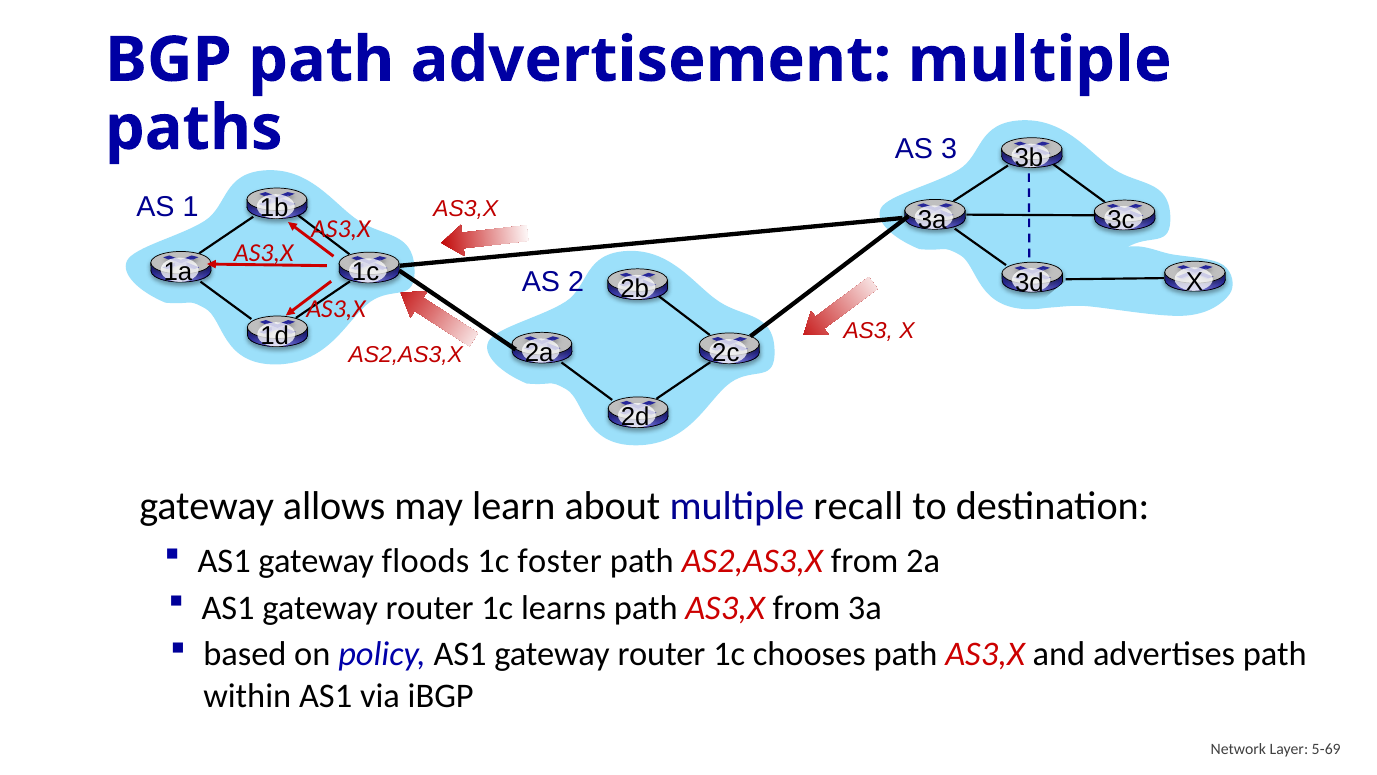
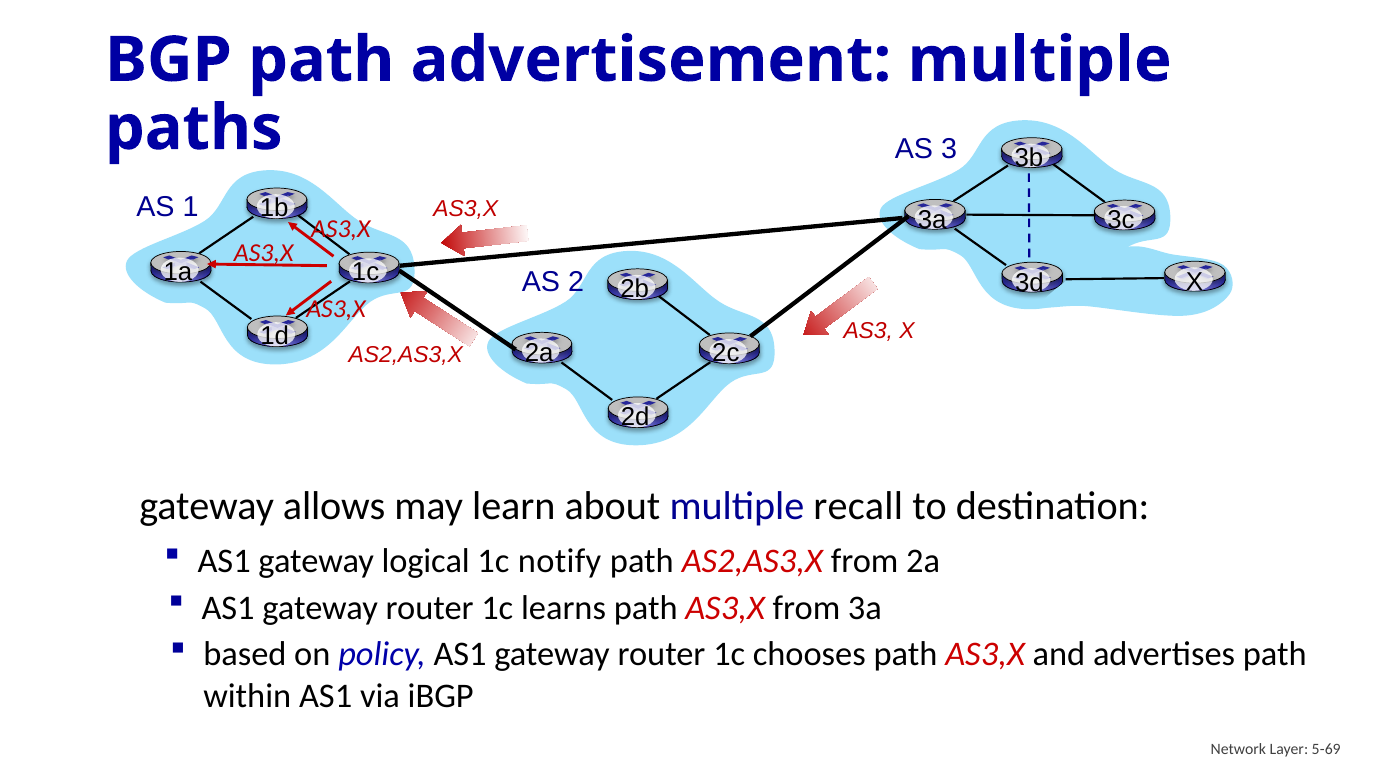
floods: floods -> logical (426, 560)
foster: foster -> notify (560, 560)
